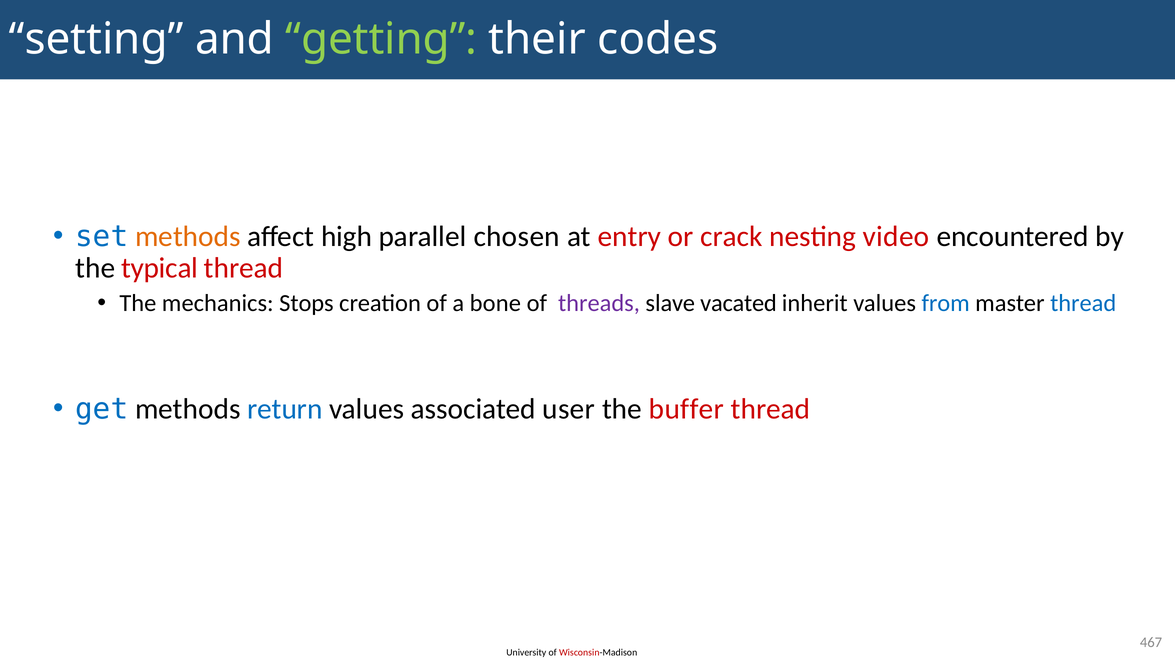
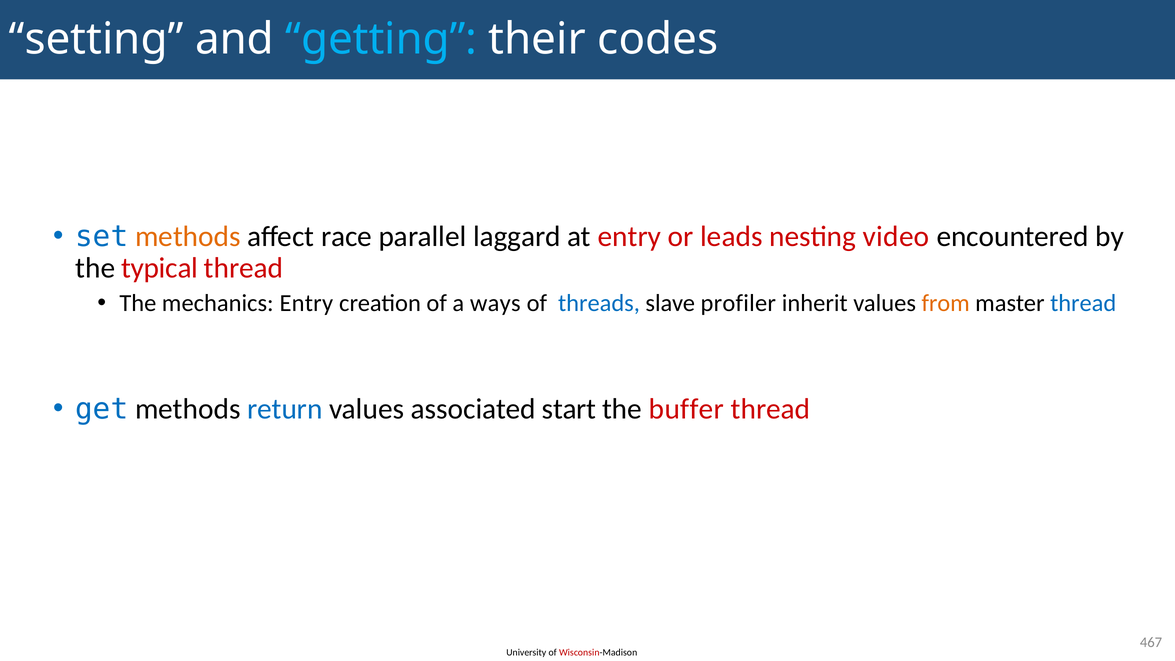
getting colour: light green -> light blue (381, 39)
high: high -> race (347, 236)
chosen: chosen -> laggard (517, 236)
crack: crack -> leads (731, 236)
mechanics Stops: Stops -> Entry (306, 303)
bone: bone -> ways (495, 303)
threads colour: purple -> blue (599, 303)
vacated: vacated -> profiler (738, 303)
from colour: blue -> orange (946, 303)
user: user -> start (569, 409)
